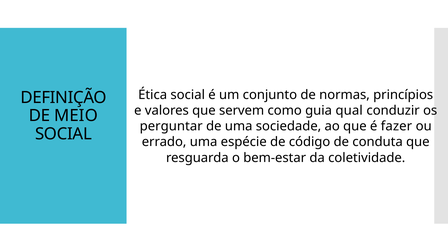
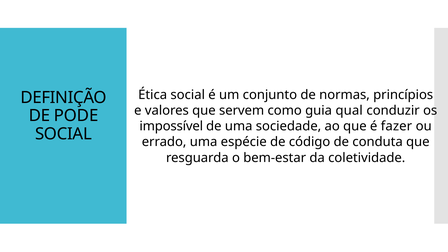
MEIO: MEIO -> PODE (76, 116)
perguntar: perguntar -> impossível (171, 126)
